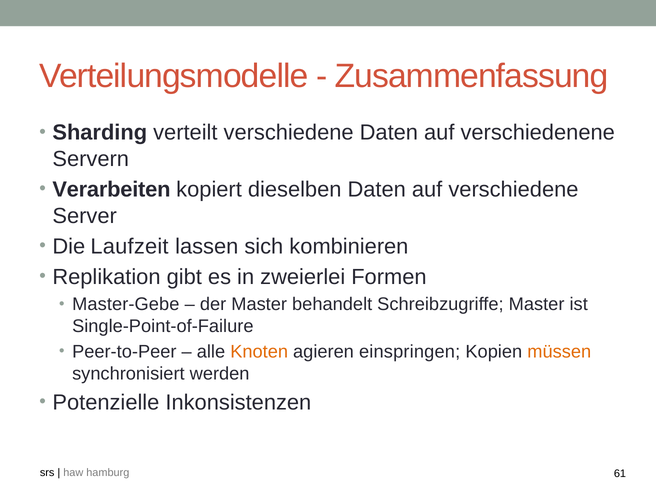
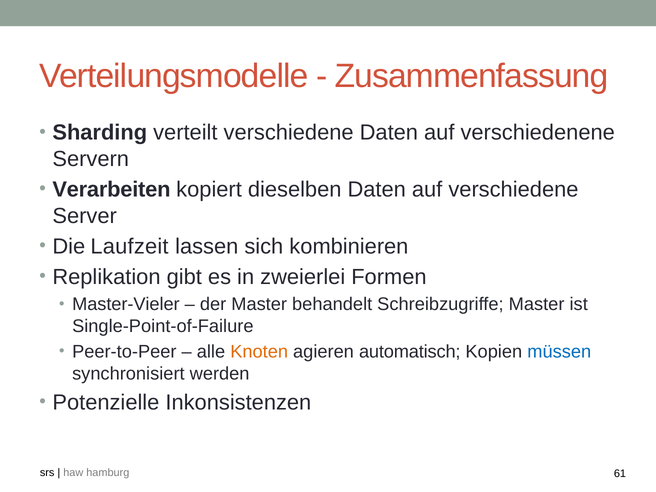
Master-Gebe: Master-Gebe -> Master-Vieler (126, 304)
einspringen: einspringen -> automatisch (410, 352)
müssen colour: orange -> blue (559, 352)
